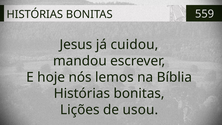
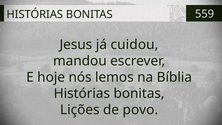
usou: usou -> povo (140, 110)
